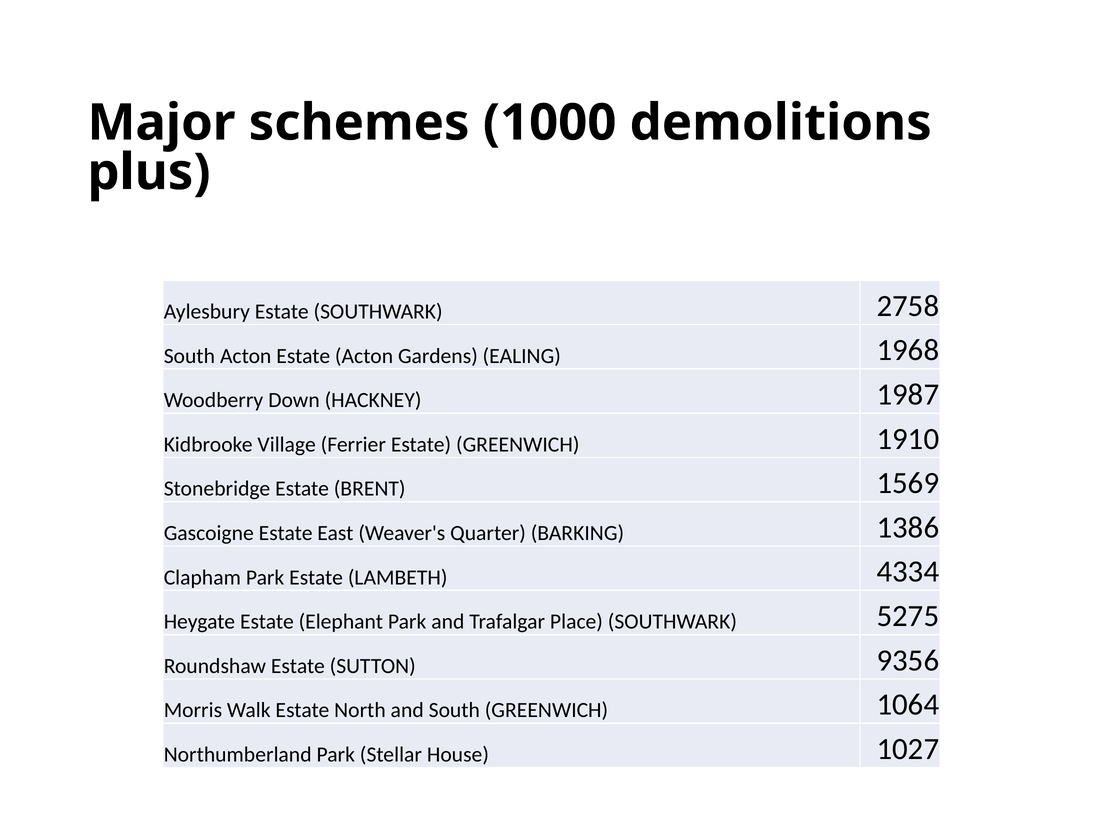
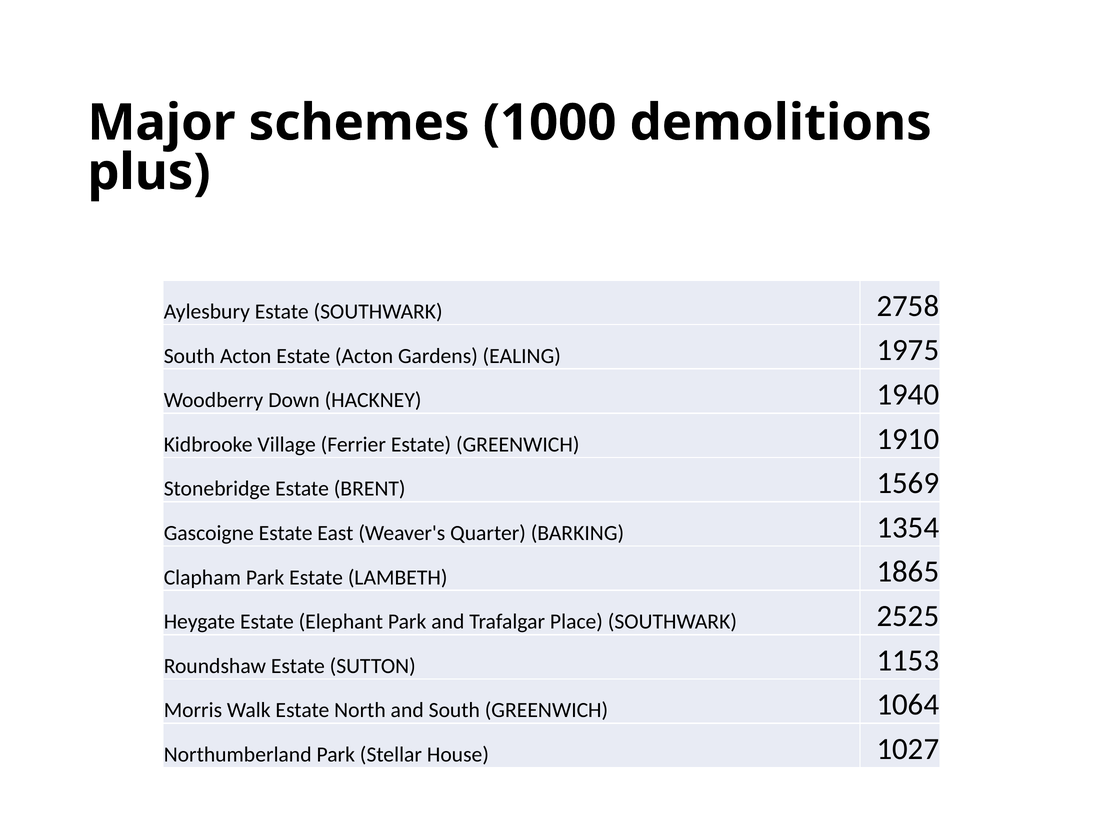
1968: 1968 -> 1975 (908, 350)
1987: 1987 -> 1940 (908, 395)
1386: 1386 -> 1354 (908, 528)
4334: 4334 -> 1865 (908, 572)
5275: 5275 -> 2525 (908, 616)
9356: 9356 -> 1153 (908, 661)
